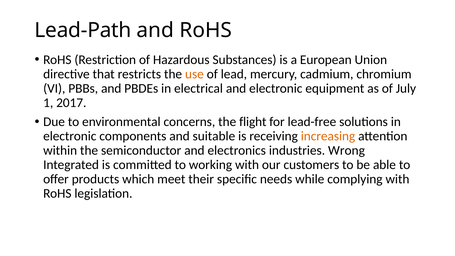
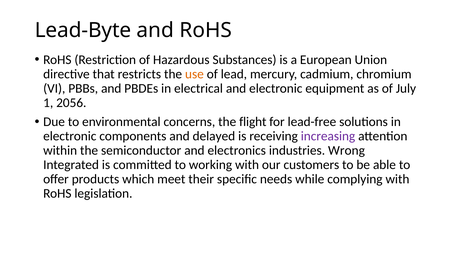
Lead-Path: Lead-Path -> Lead-Byte (83, 30)
2017: 2017 -> 2056 (71, 103)
suitable: suitable -> delayed (214, 136)
increasing colour: orange -> purple (328, 136)
